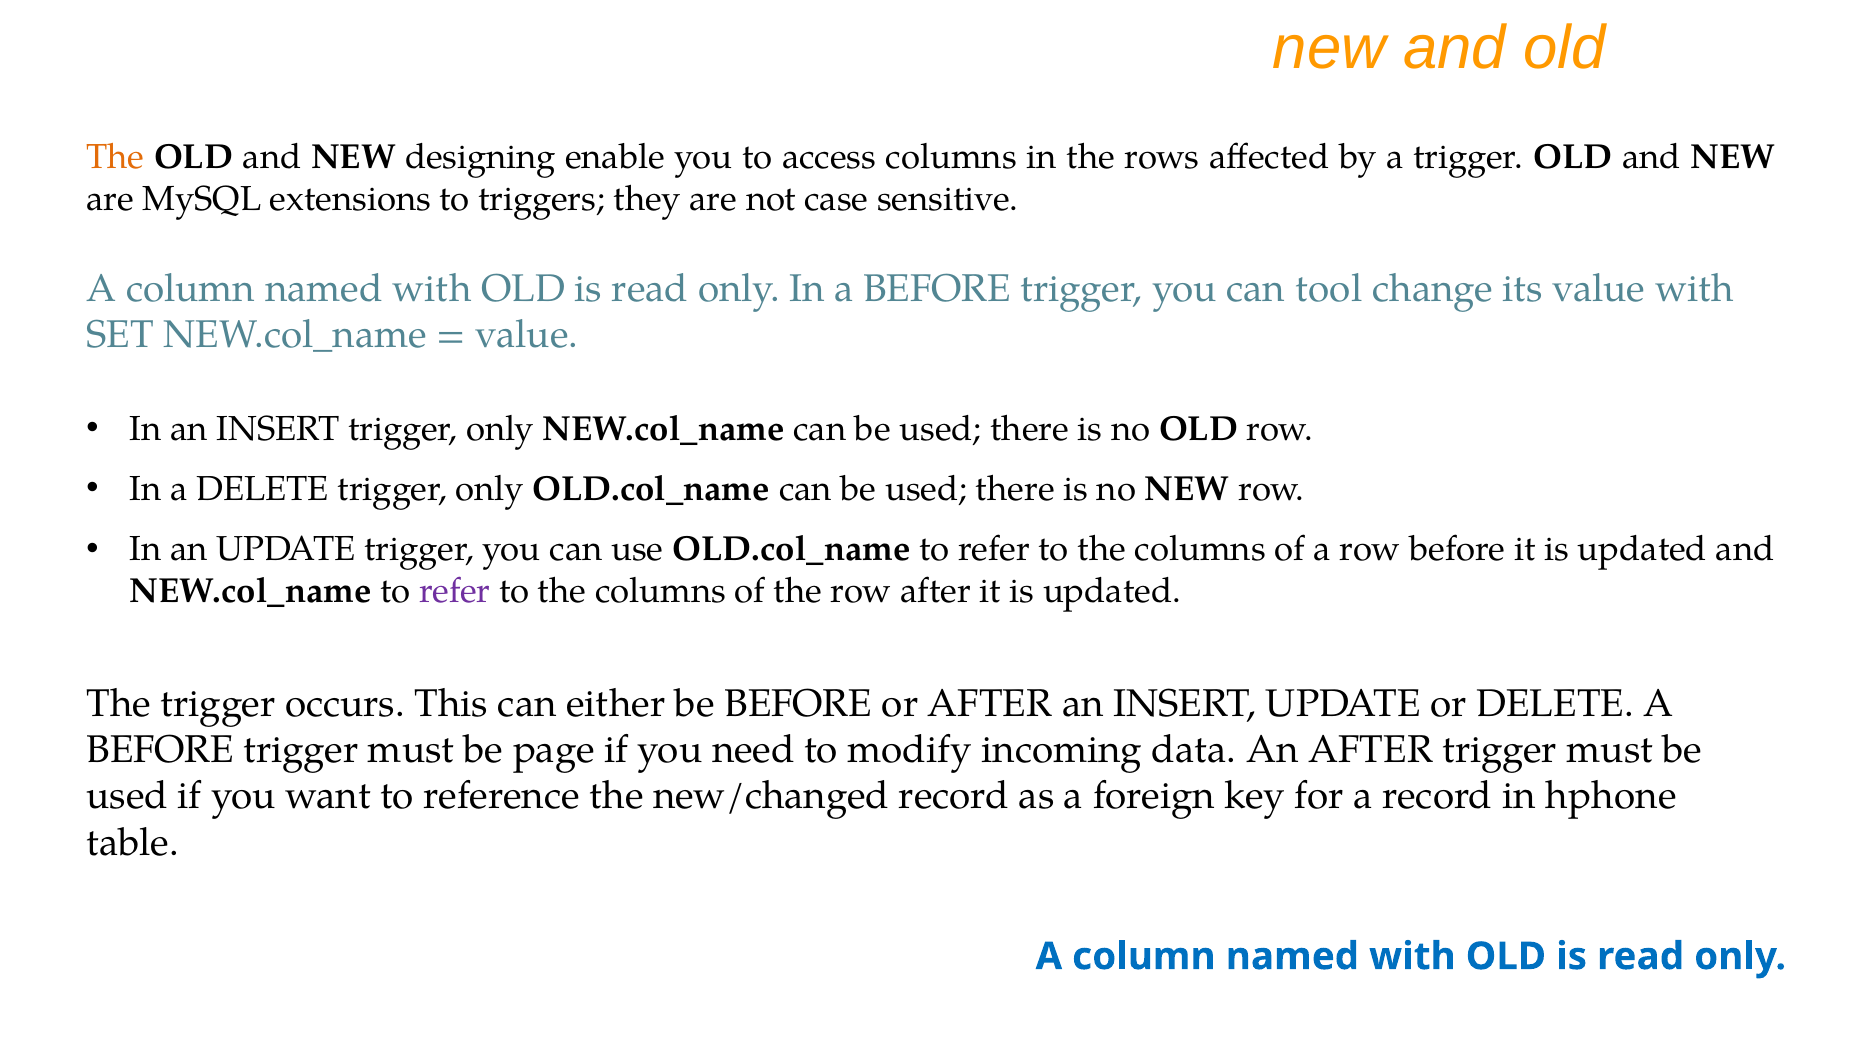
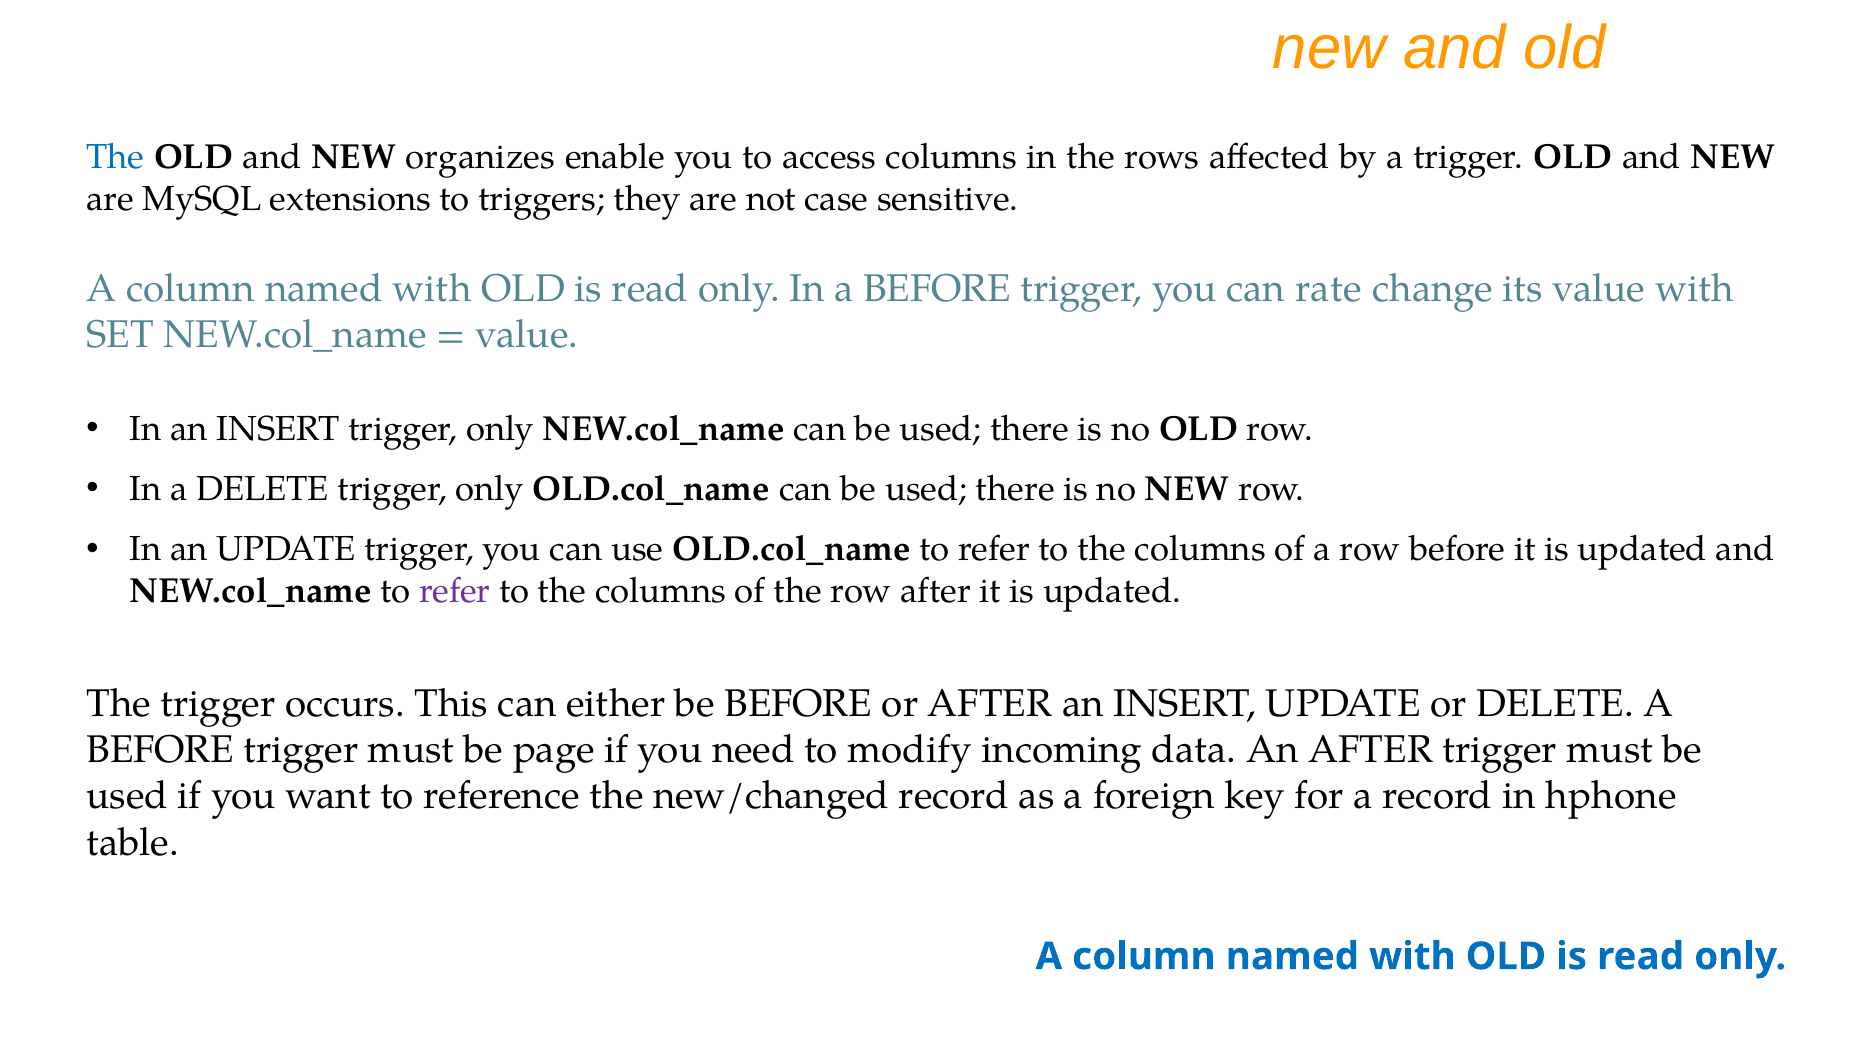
The colour: orange -> blue (115, 157)
designing: designing -> organizes (480, 157)
tool: tool -> rate (1329, 289)
